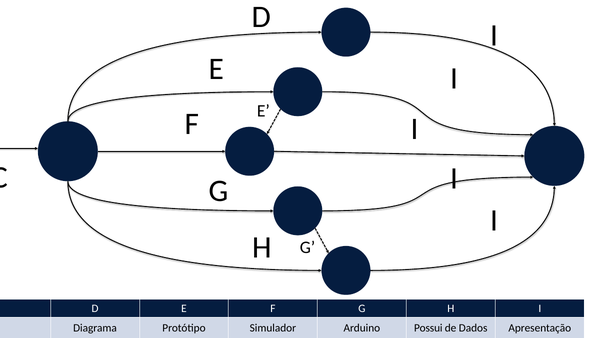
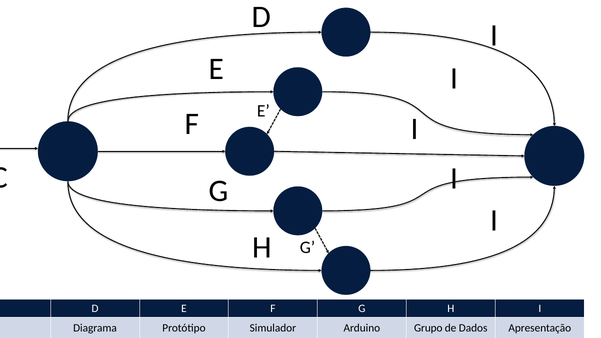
Possui: Possui -> Grupo (428, 328)
